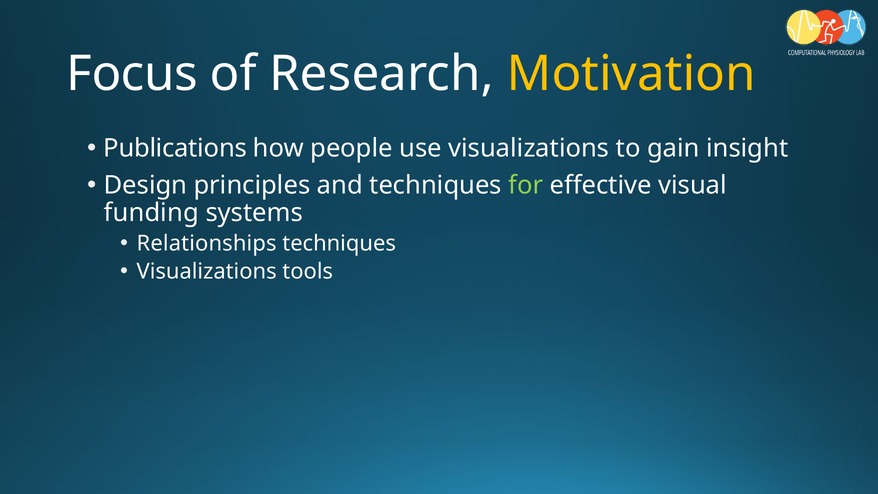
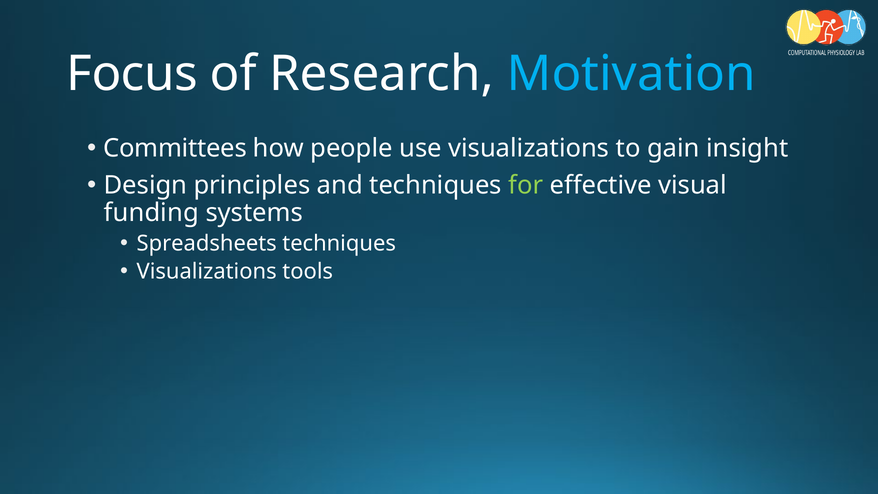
Motivation colour: yellow -> light blue (631, 74)
Publications: Publications -> Committees (175, 148)
Relationships: Relationships -> Spreadsheets (207, 243)
